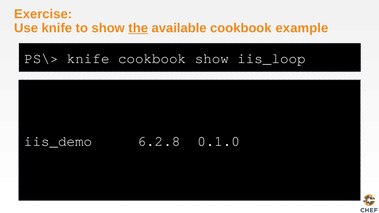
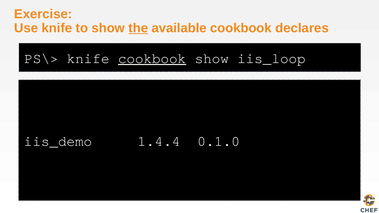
example: example -> declares (302, 28)
cookbook underline: none -> present (152, 58)
6.2.8: 6.2.8 -> 1.4.4 (159, 141)
